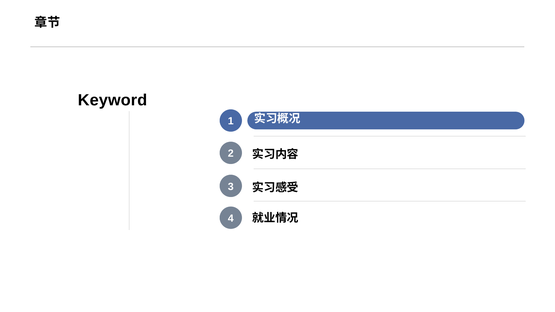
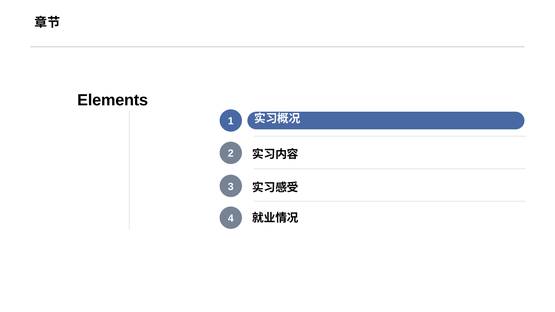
Keyword: Keyword -> Elements (113, 100)
